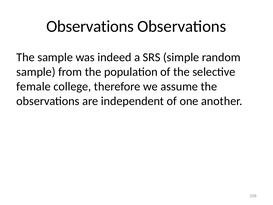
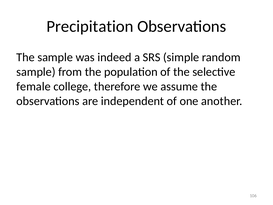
Observations: Observations -> Precipitation (90, 26)
